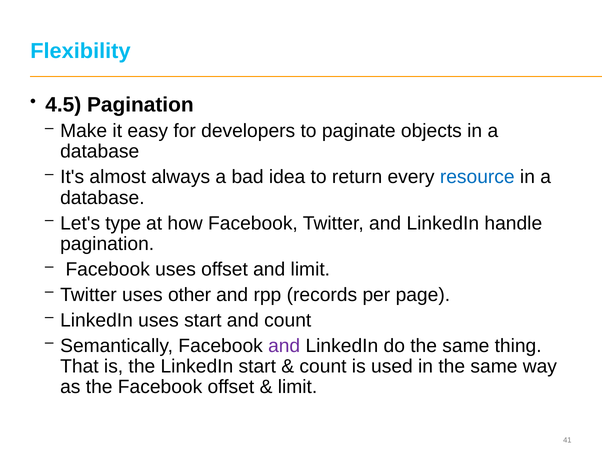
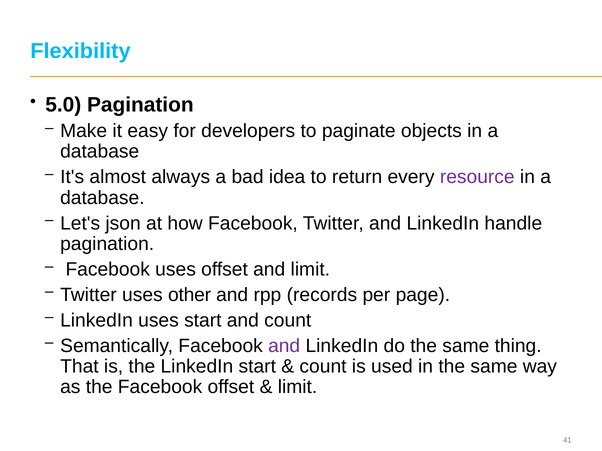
4.5: 4.5 -> 5.0 (63, 105)
resource colour: blue -> purple (477, 177)
type: type -> json (123, 223)
